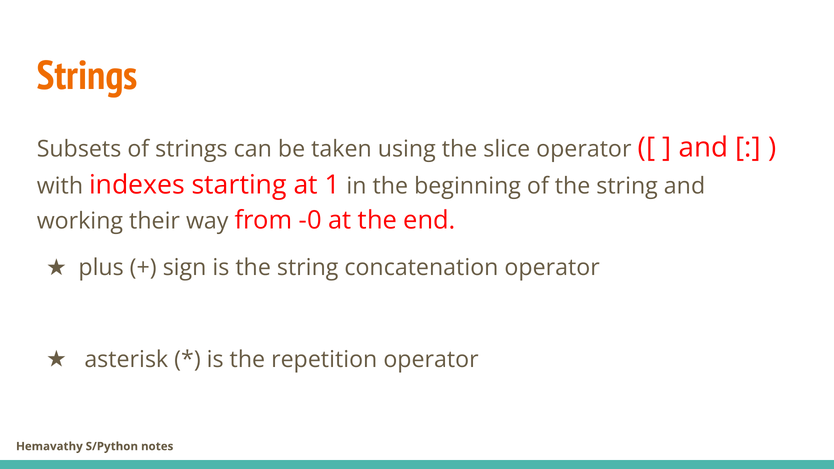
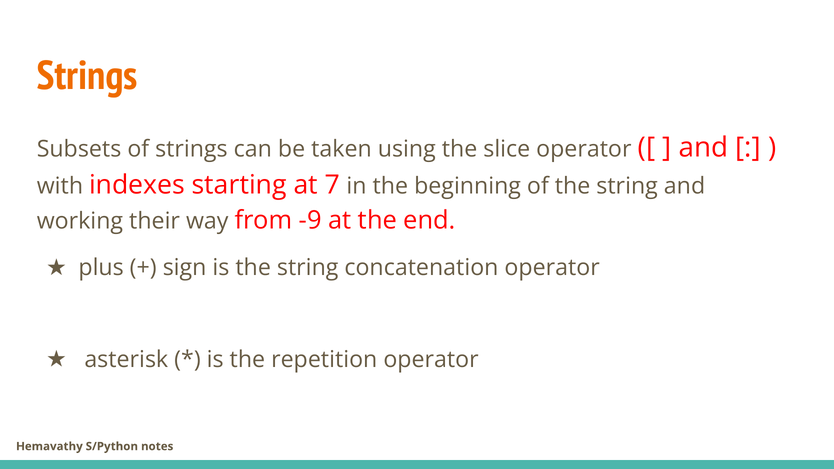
1: 1 -> 7 (332, 185)
-0: -0 -> -9 (310, 221)
